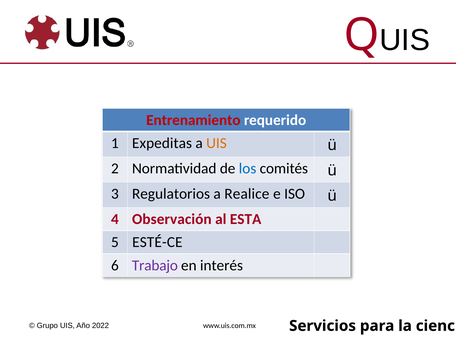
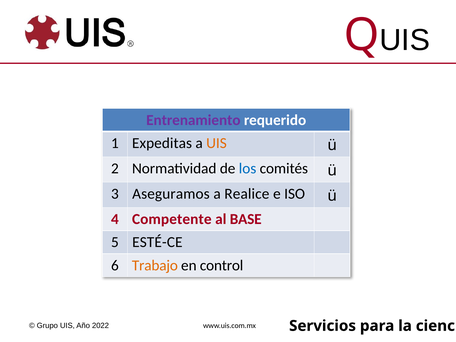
Entrenamiento colour: red -> purple (193, 120)
Regulatorios: Regulatorios -> Aseguramos (171, 194)
Observación: Observación -> Competente (172, 219)
ESTA: ESTA -> BASE (246, 219)
Trabajo colour: purple -> orange (155, 265)
interés: interés -> control (222, 265)
